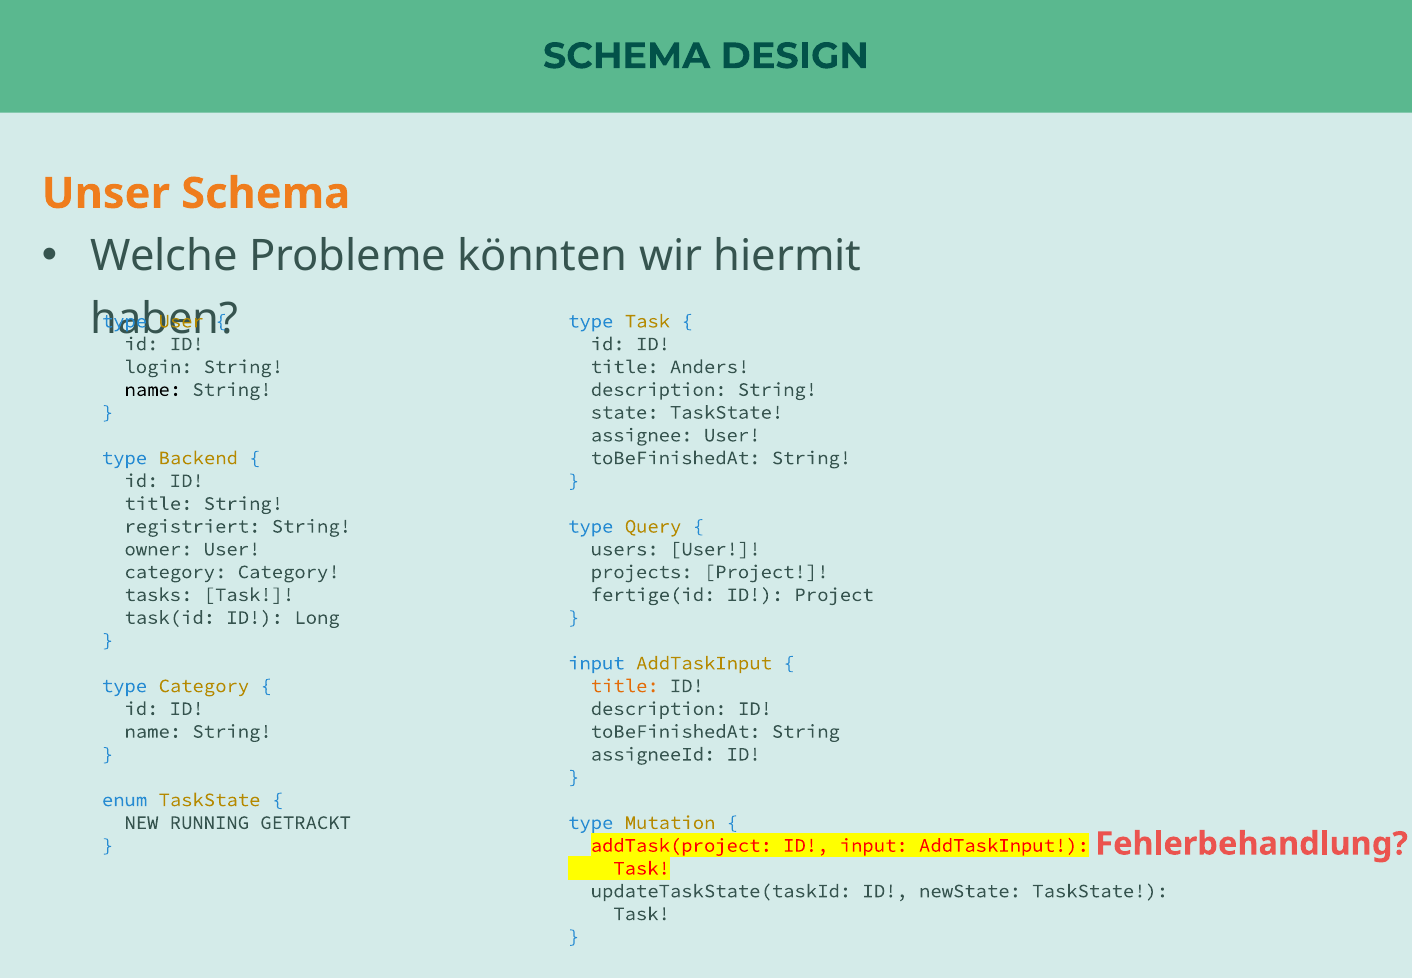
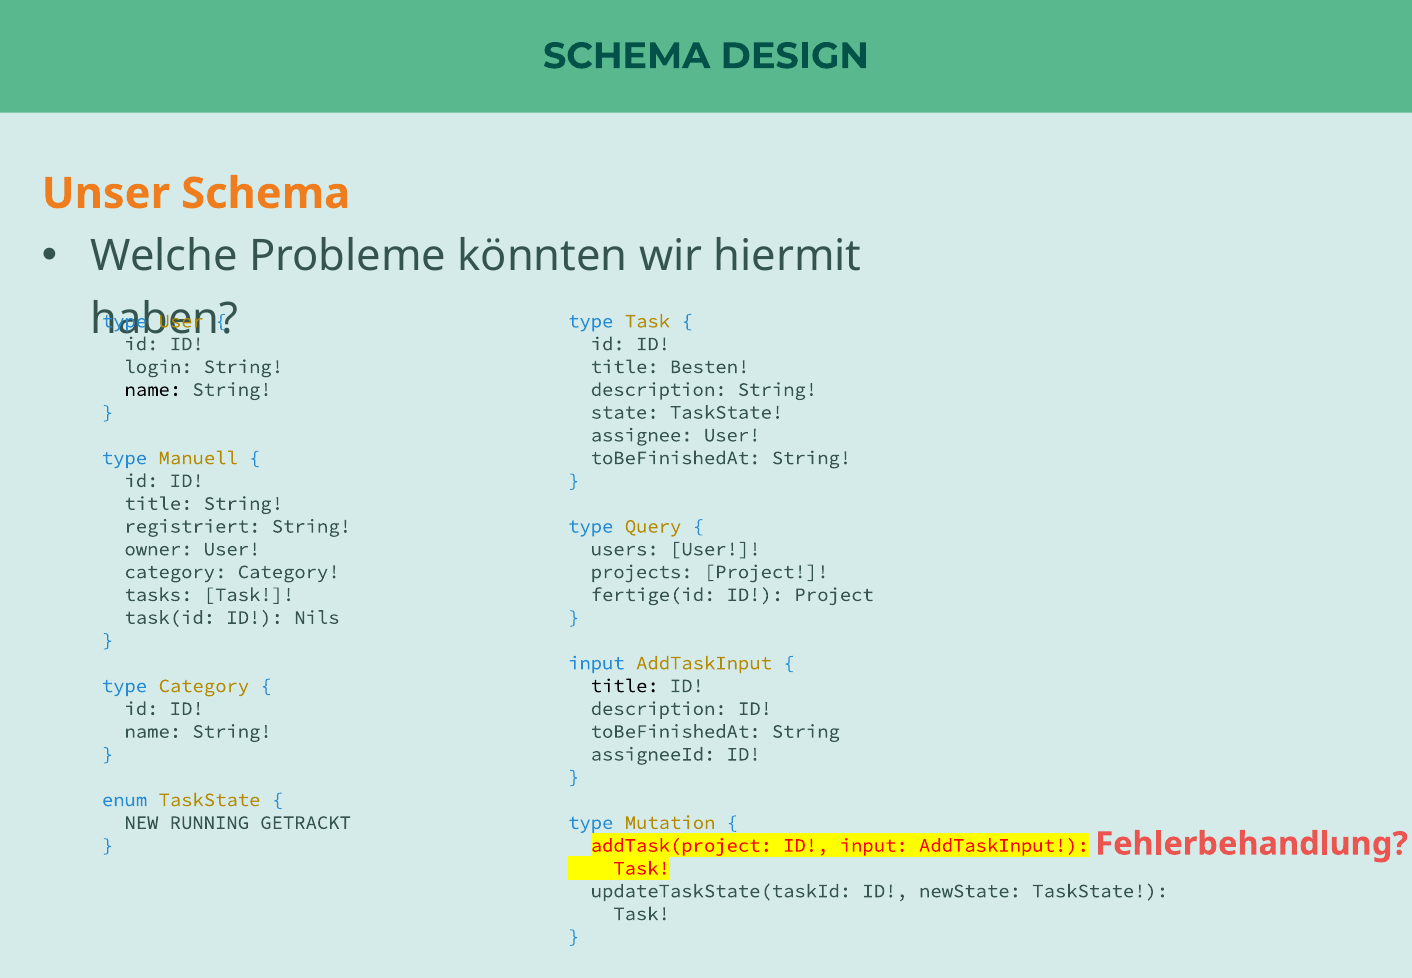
Anders: Anders -> Besten (710, 367)
Backend: Backend -> Manuell (198, 458)
Long: Long -> Nils (317, 617)
title colour: orange -> black (625, 686)
